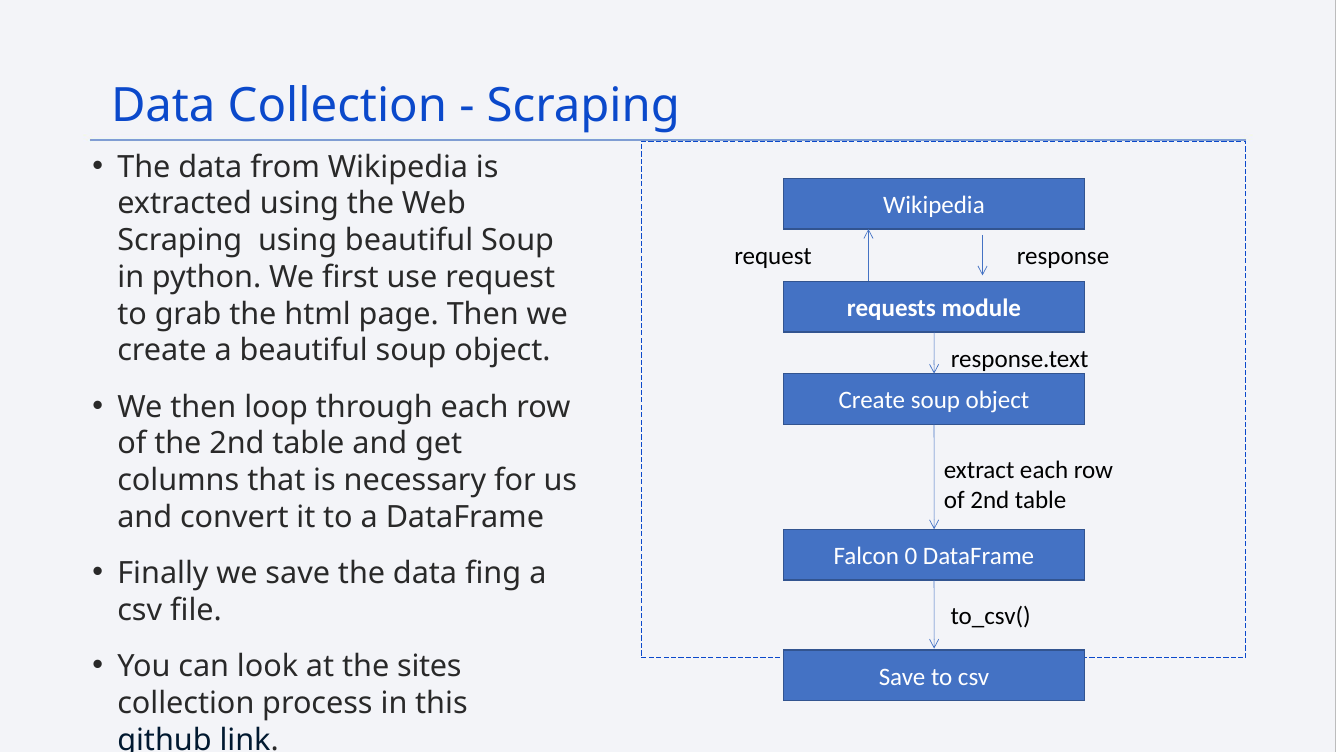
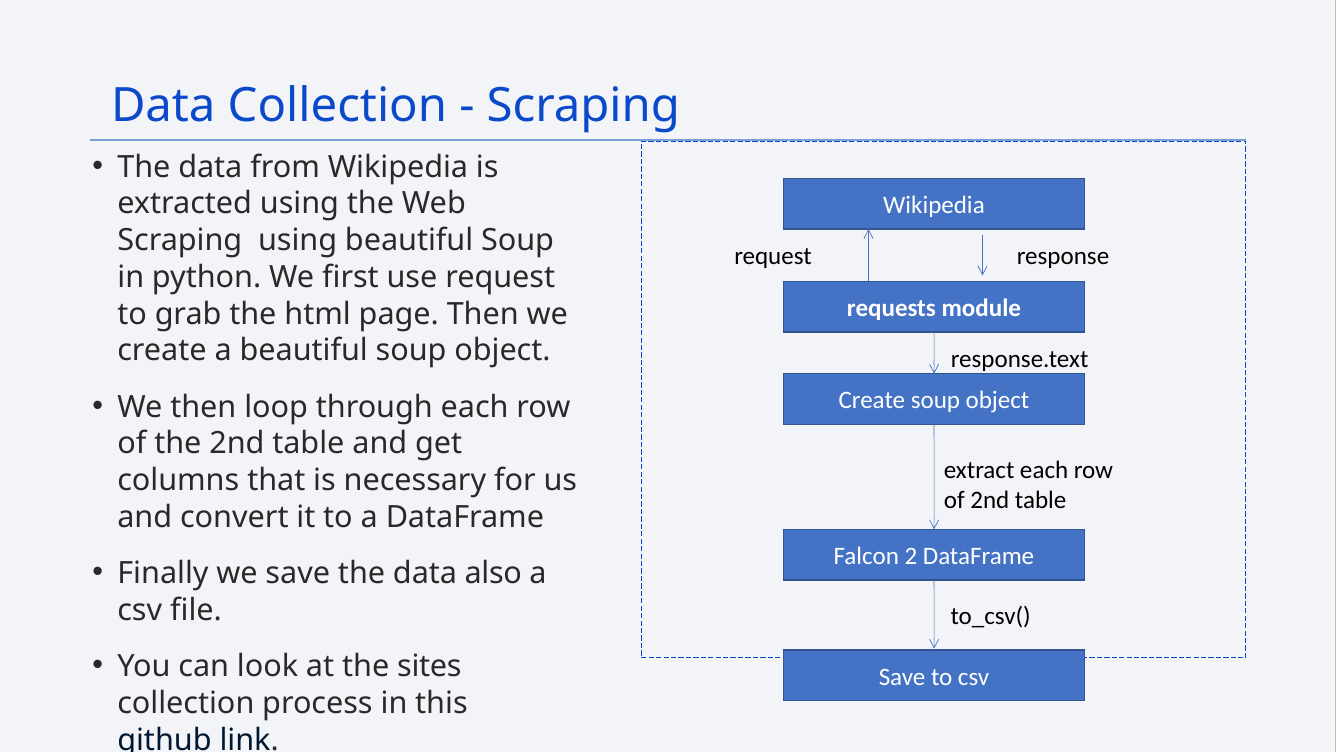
0: 0 -> 2 (911, 556)
fing: fing -> also (493, 573)
